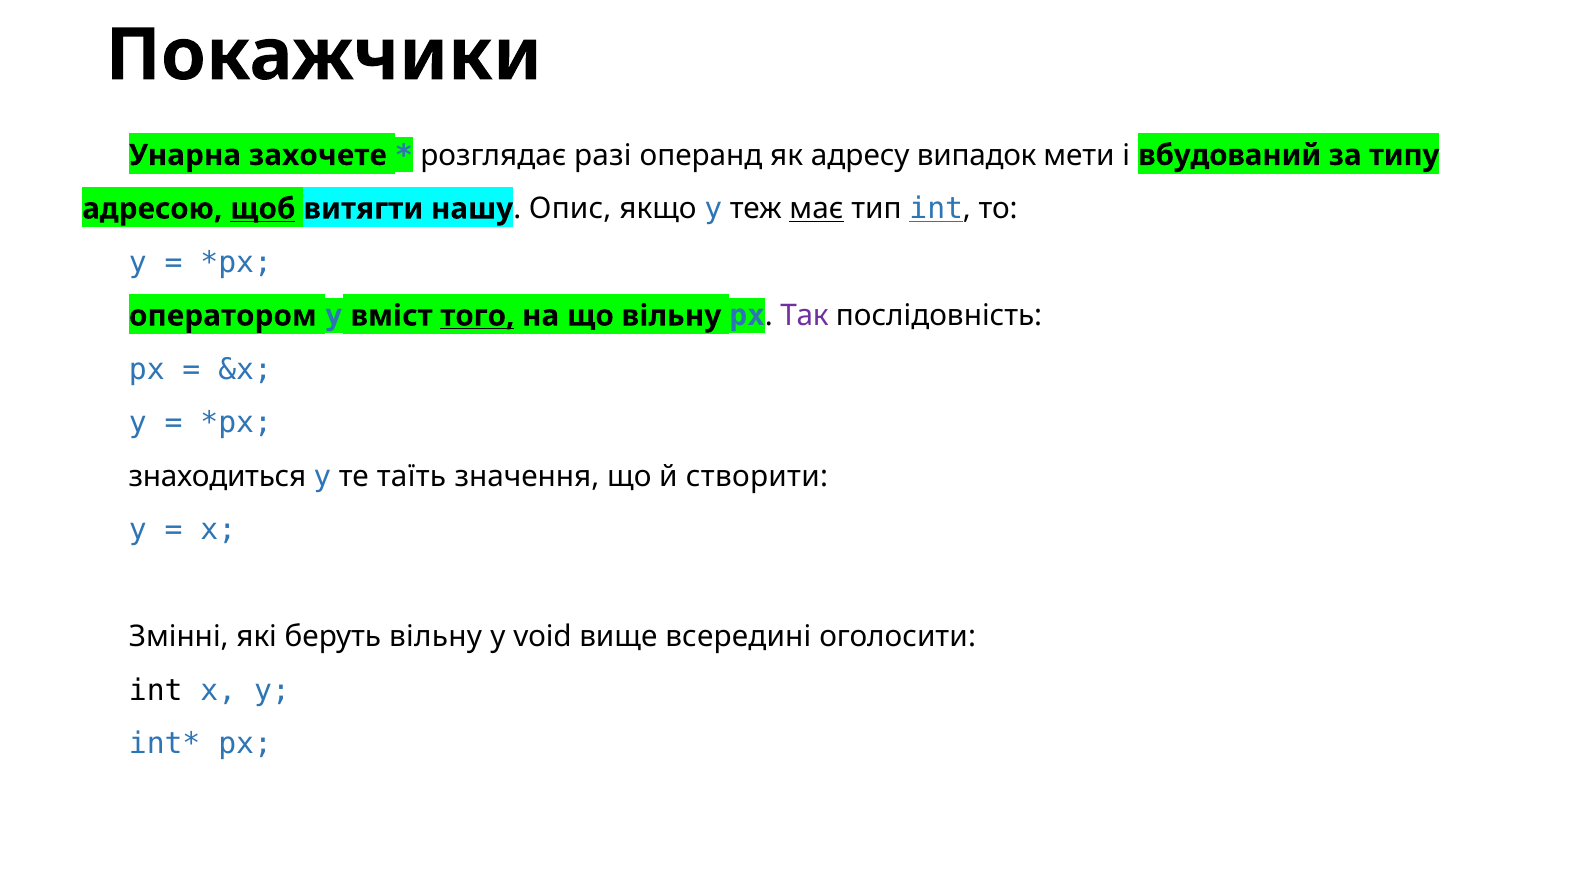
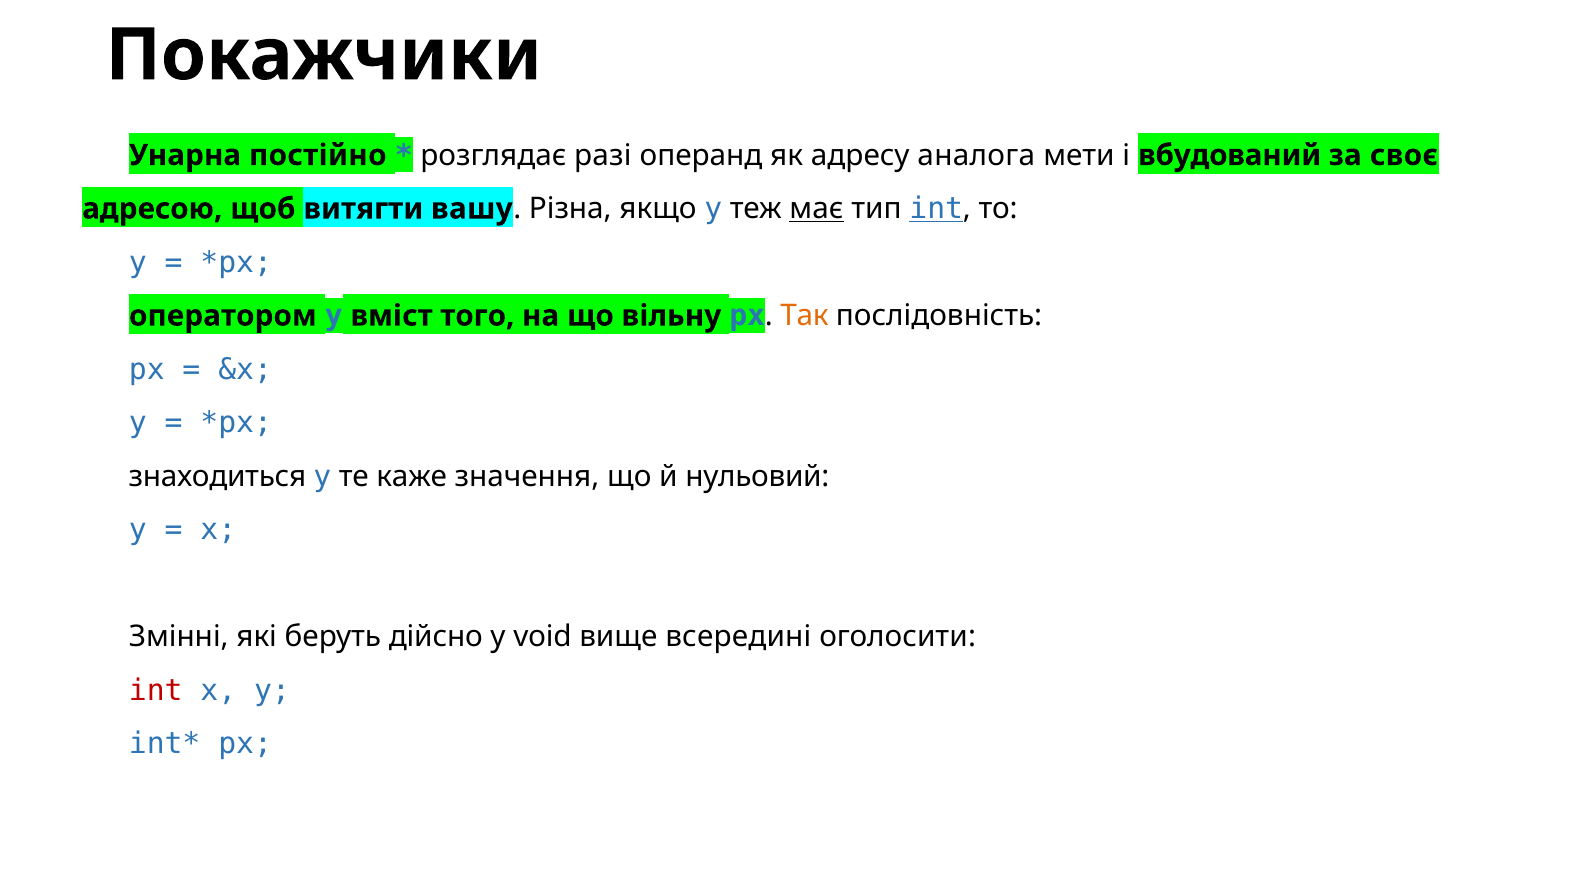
захочете: захочете -> постійно (318, 155)
випадок: випадок -> аналога (976, 155)
типу: типу -> своє (1404, 155)
щоб underline: present -> none (263, 209)
нашу: нашу -> вашу (472, 209)
Опис: Опис -> Різна (570, 209)
того underline: present -> none (477, 316)
Так colour: purple -> orange (805, 316)
таїть: таїть -> каже (412, 476)
створити: створити -> нульовий (757, 476)
беруть вільну: вільну -> дійсно (436, 637)
int colour: black -> red (156, 691)
